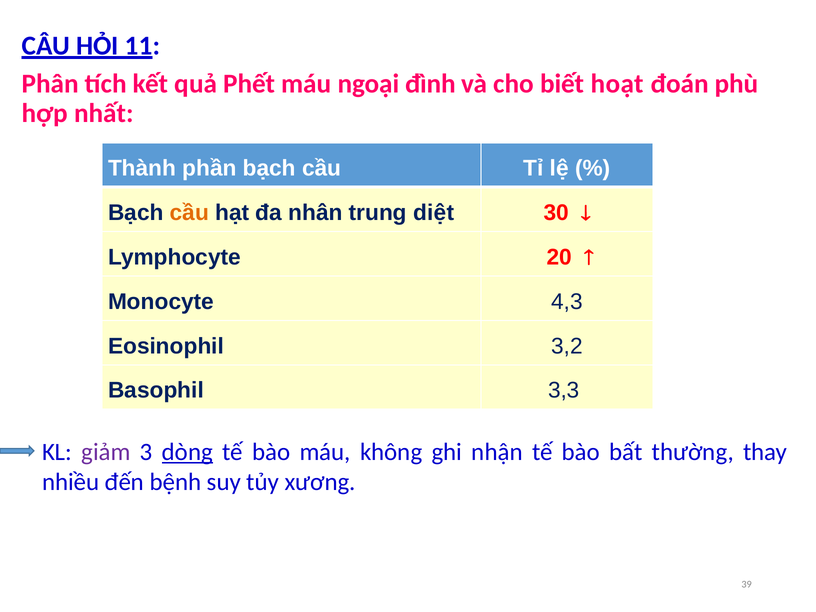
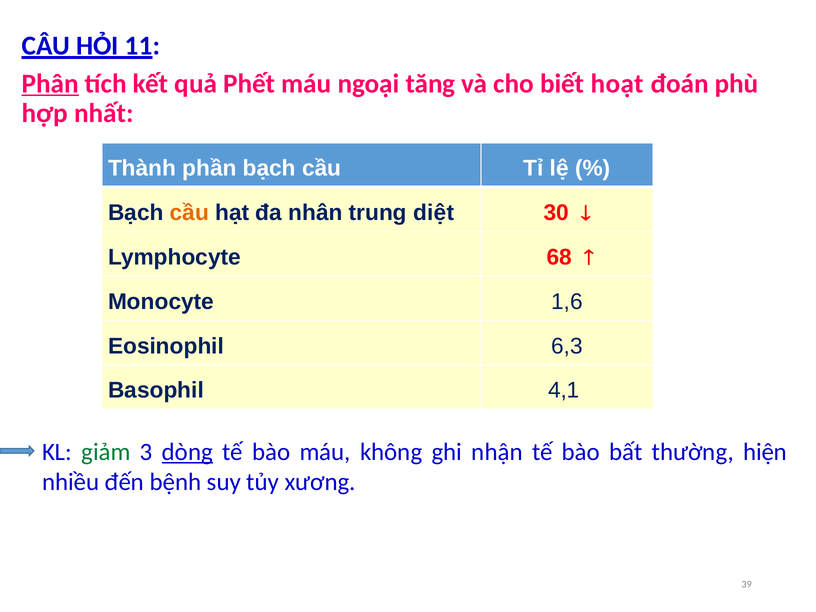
Phân underline: none -> present (50, 84)
đình: đình -> tăng (430, 84)
20: 20 -> 68 (559, 257)
4,3: 4,3 -> 1,6 (567, 302)
3,2: 3,2 -> 6,3 (567, 346)
3,3: 3,3 -> 4,1 (564, 390)
giảm colour: purple -> green (106, 452)
thay: thay -> hiện (765, 452)
